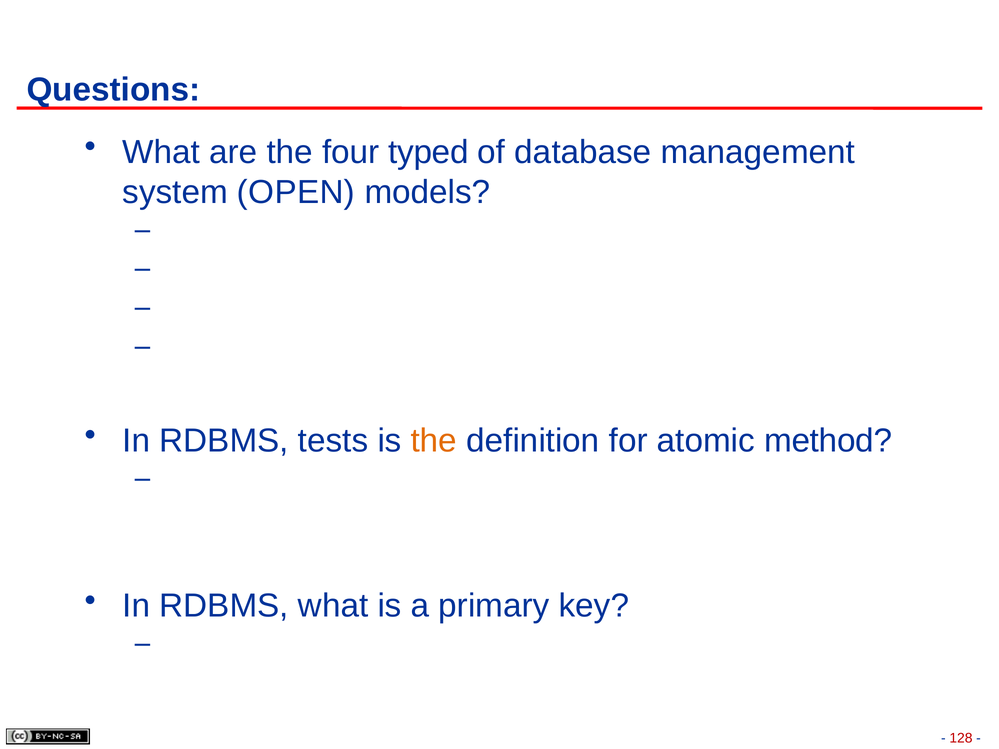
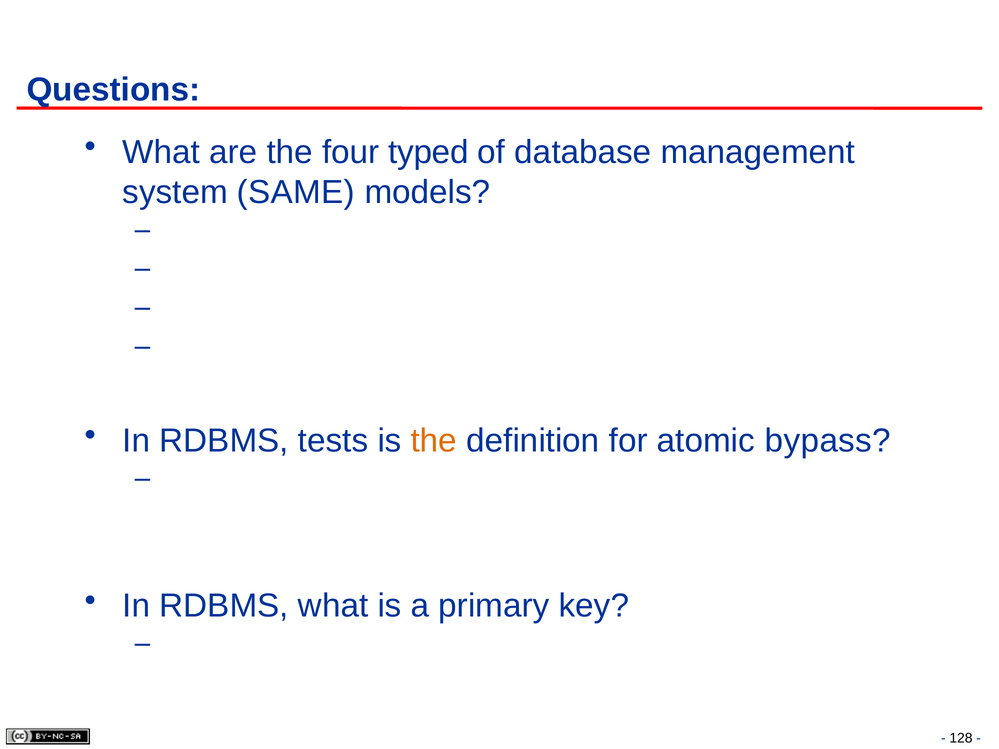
OPEN: OPEN -> SAME (296, 192)
method: method -> bypass (828, 441)
128 colour: red -> black (961, 739)
